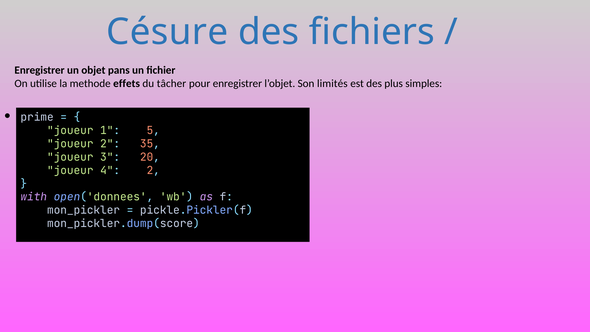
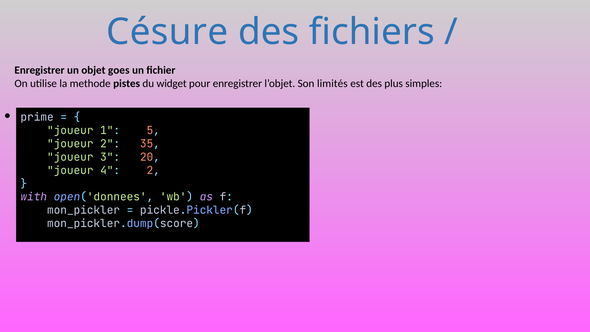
pans: pans -> goes (119, 70)
effets: effets -> pistes (127, 83)
tâcher: tâcher -> widget (172, 83)
